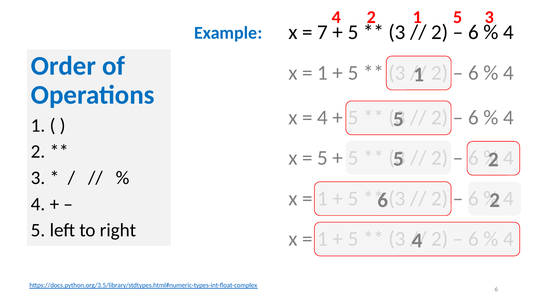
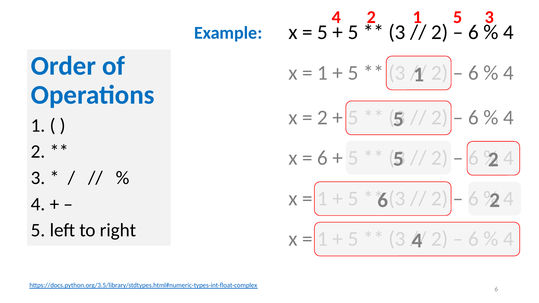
7: 7 -> 5 (323, 32)
4: 4 -> 2 (323, 118)
5: 5 -> 6 (323, 158)
